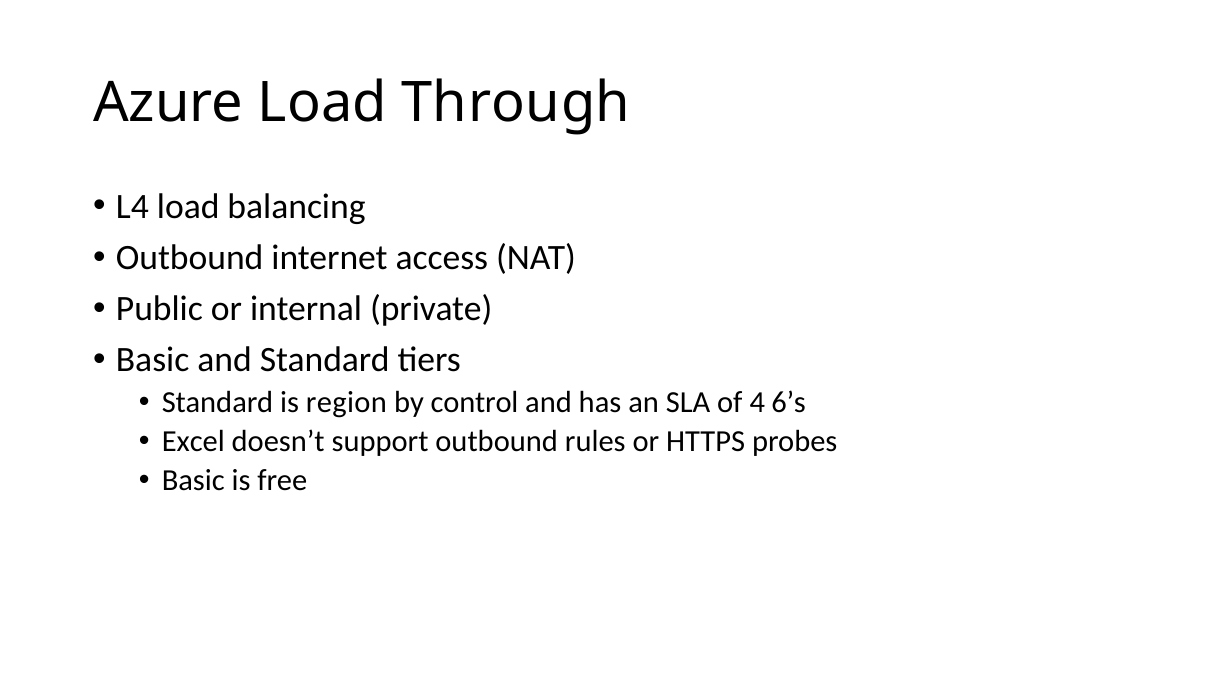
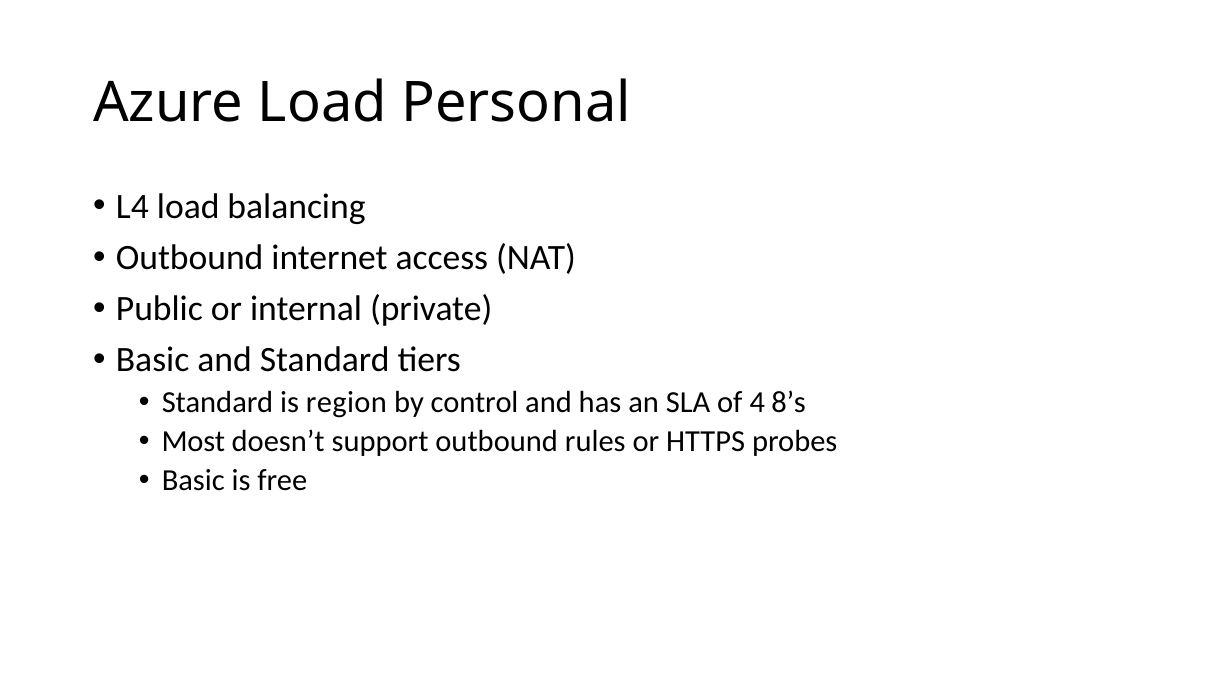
Through: Through -> Personal (516, 103)
6’s: 6’s -> 8’s (789, 402)
Excel: Excel -> Most (193, 441)
